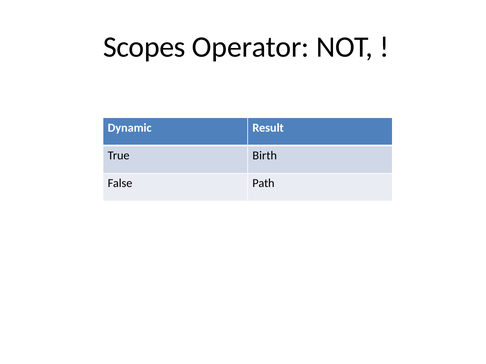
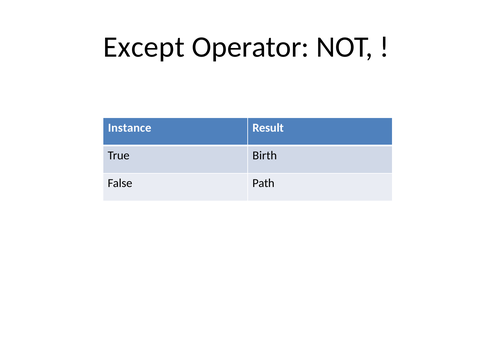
Scopes: Scopes -> Except (144, 47)
Dynamic: Dynamic -> Instance (130, 128)
